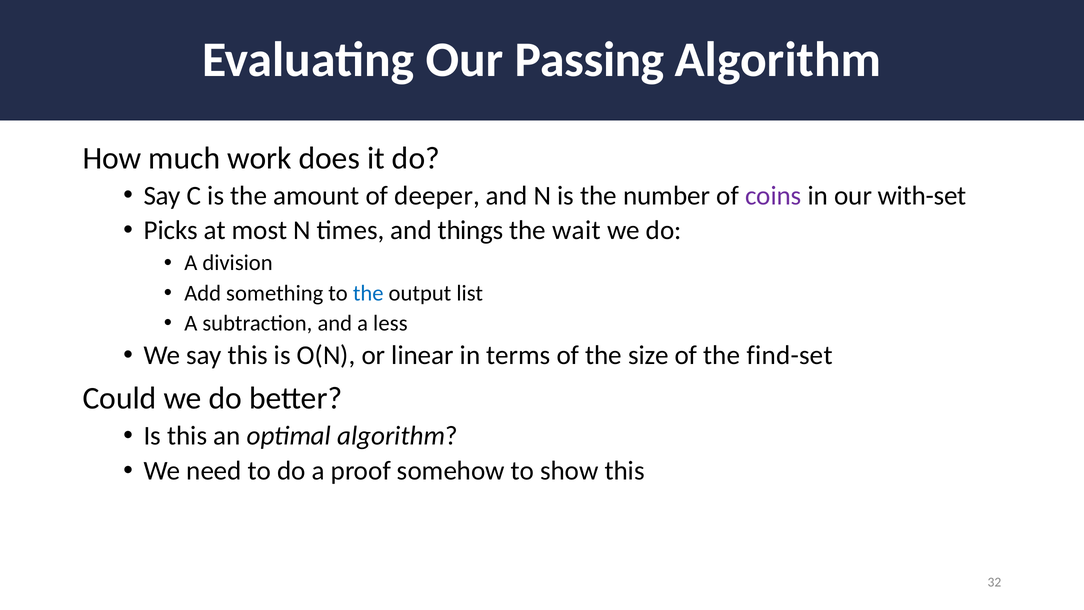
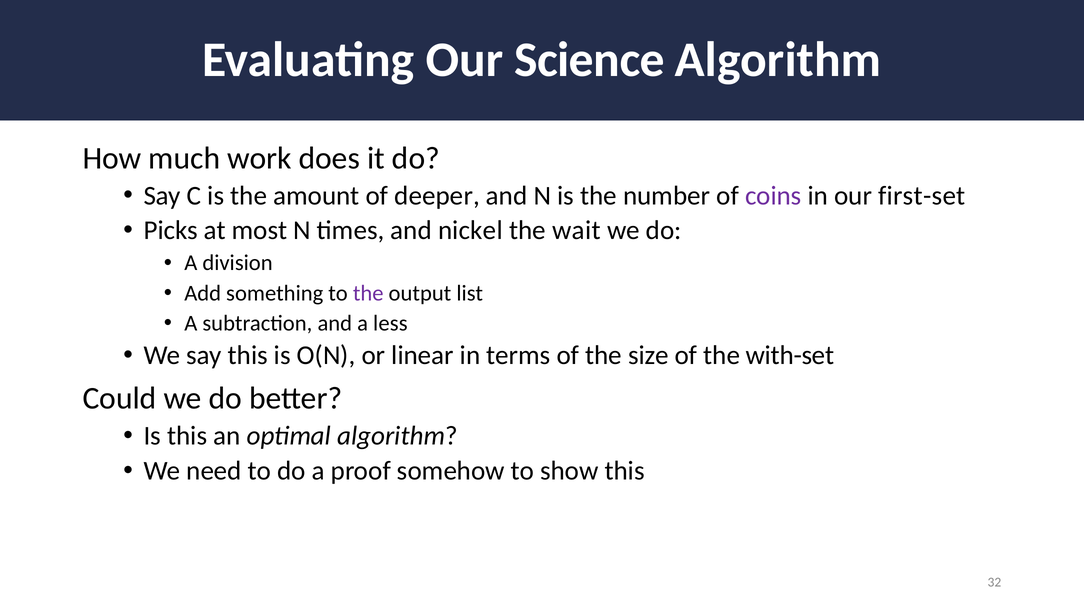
Passing: Passing -> Science (589, 60)
with-set: with-set -> first-set (922, 196)
things: things -> nickel (470, 230)
the colour: blue -> purple (368, 293)
find-set: find-set -> with-set (790, 355)
